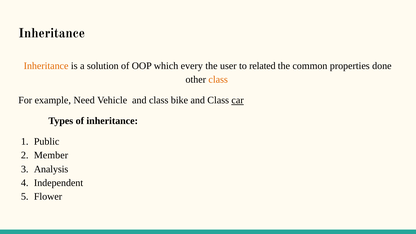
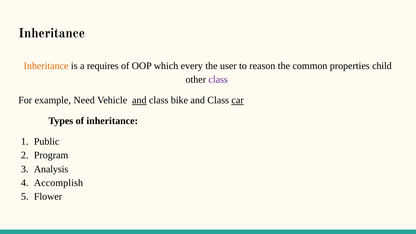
solution: solution -> requires (103, 66)
related: related -> reason (262, 66)
done: done -> child (382, 66)
class colour: orange -> purple (218, 80)
and underline: none -> present (139, 100)
Member: Member -> Program (51, 155)
Independent: Independent -> Accomplish (58, 183)
